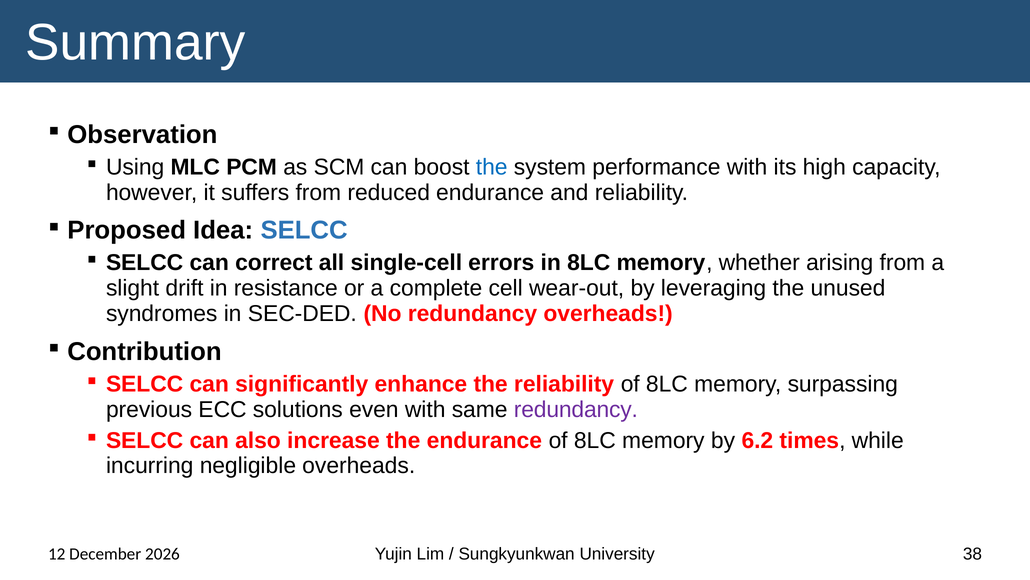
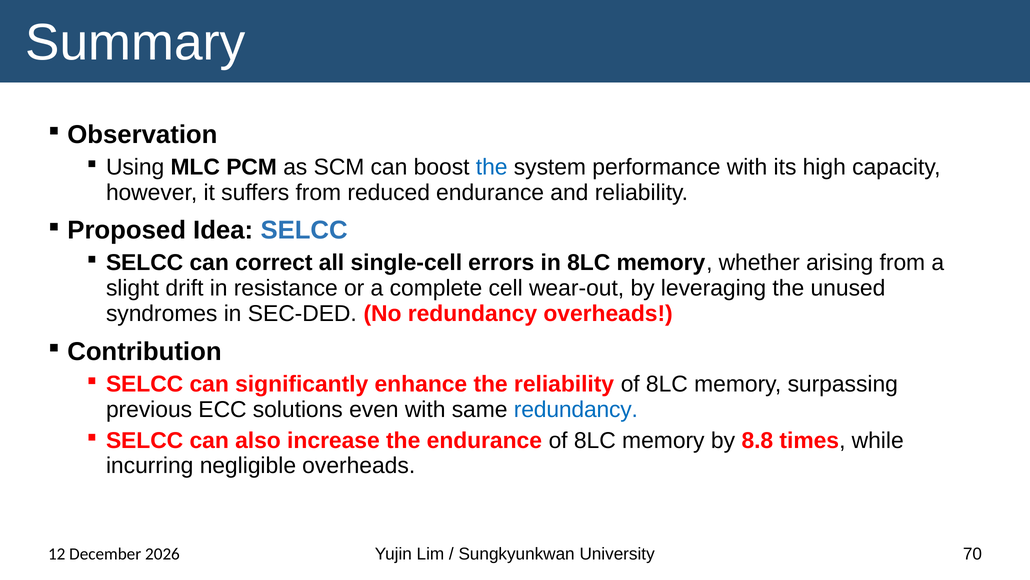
redundancy colour: purple -> blue (576, 409)
6.2: 6.2 -> 8.8 (757, 440)
38: 38 -> 70 (972, 554)
